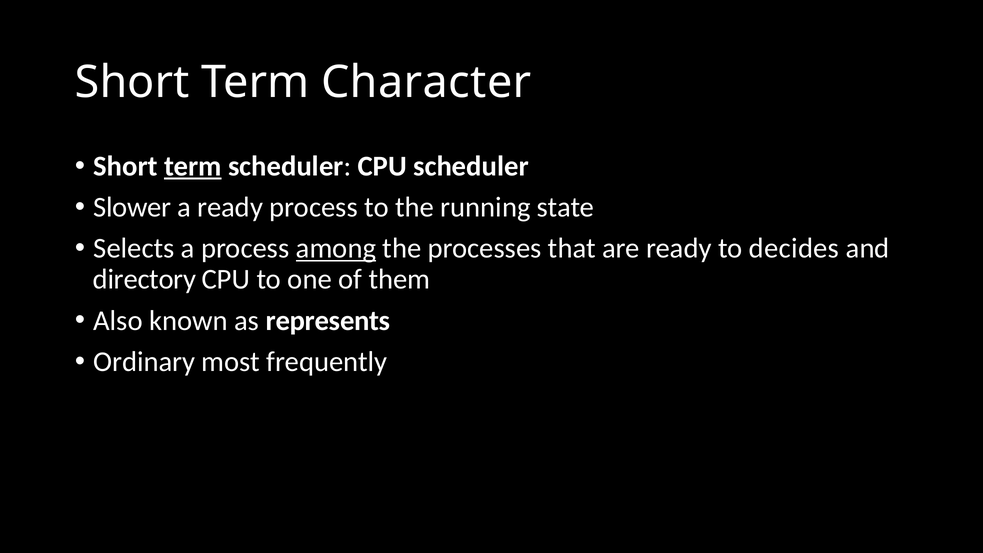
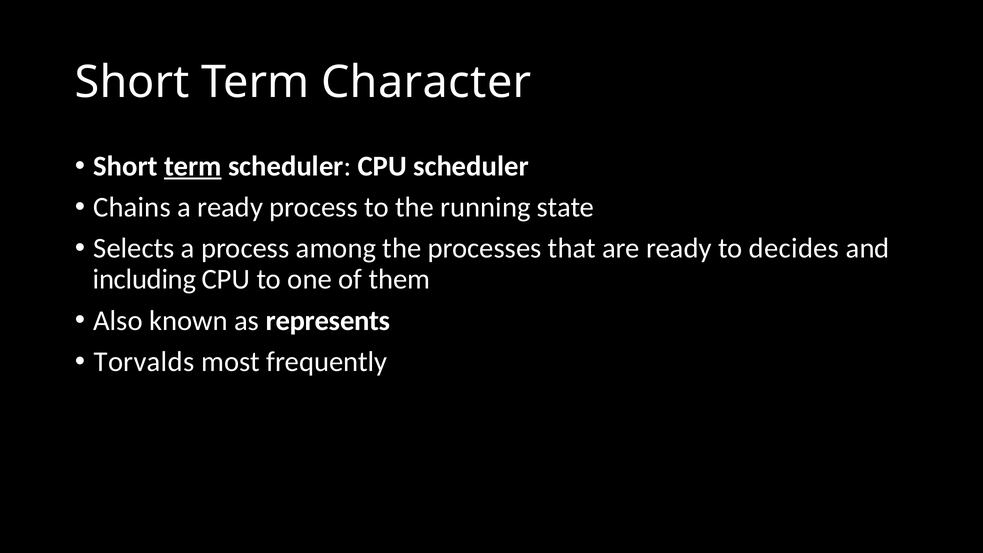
Slower: Slower -> Chains (132, 207)
among underline: present -> none (336, 248)
directory: directory -> including (144, 279)
Ordinary: Ordinary -> Torvalds (144, 362)
